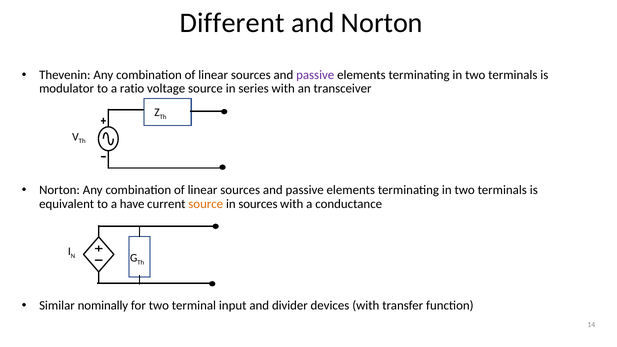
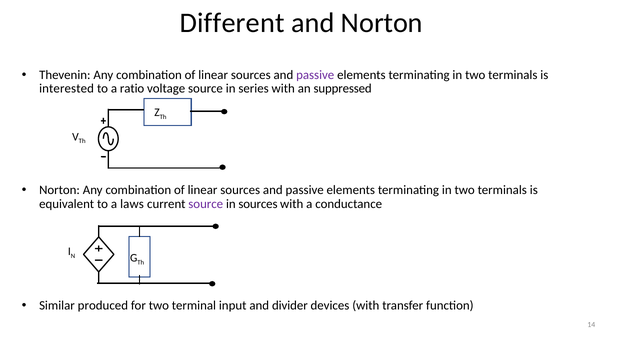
modulator: modulator -> interested (67, 89)
transceiver: transceiver -> suppressed (343, 89)
have: have -> laws (132, 204)
source colour: orange -> purple (206, 204)
nominally: nominally -> produced (103, 306)
